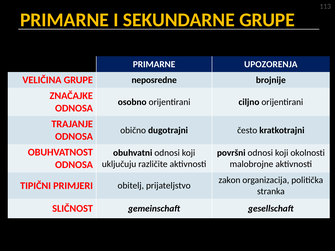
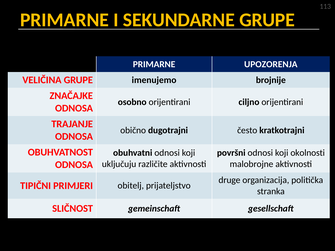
neposredne: neposredne -> imenujemo (154, 80)
zakon: zakon -> druge (229, 180)
